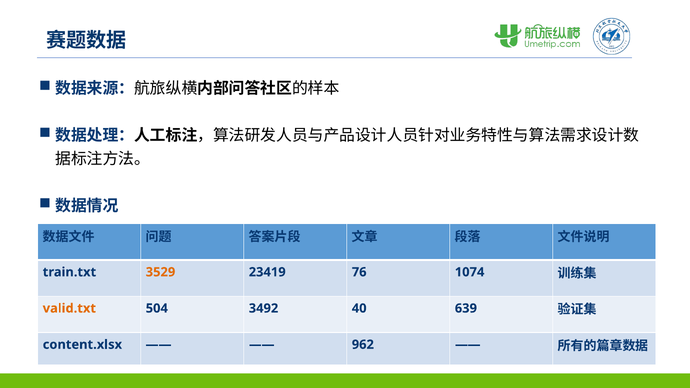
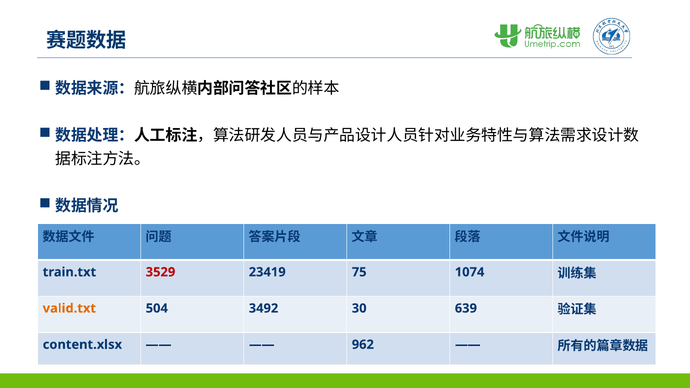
3529 colour: orange -> red (161, 272)
76: 76 -> 75 (359, 272)
40: 40 -> 30 (359, 308)
